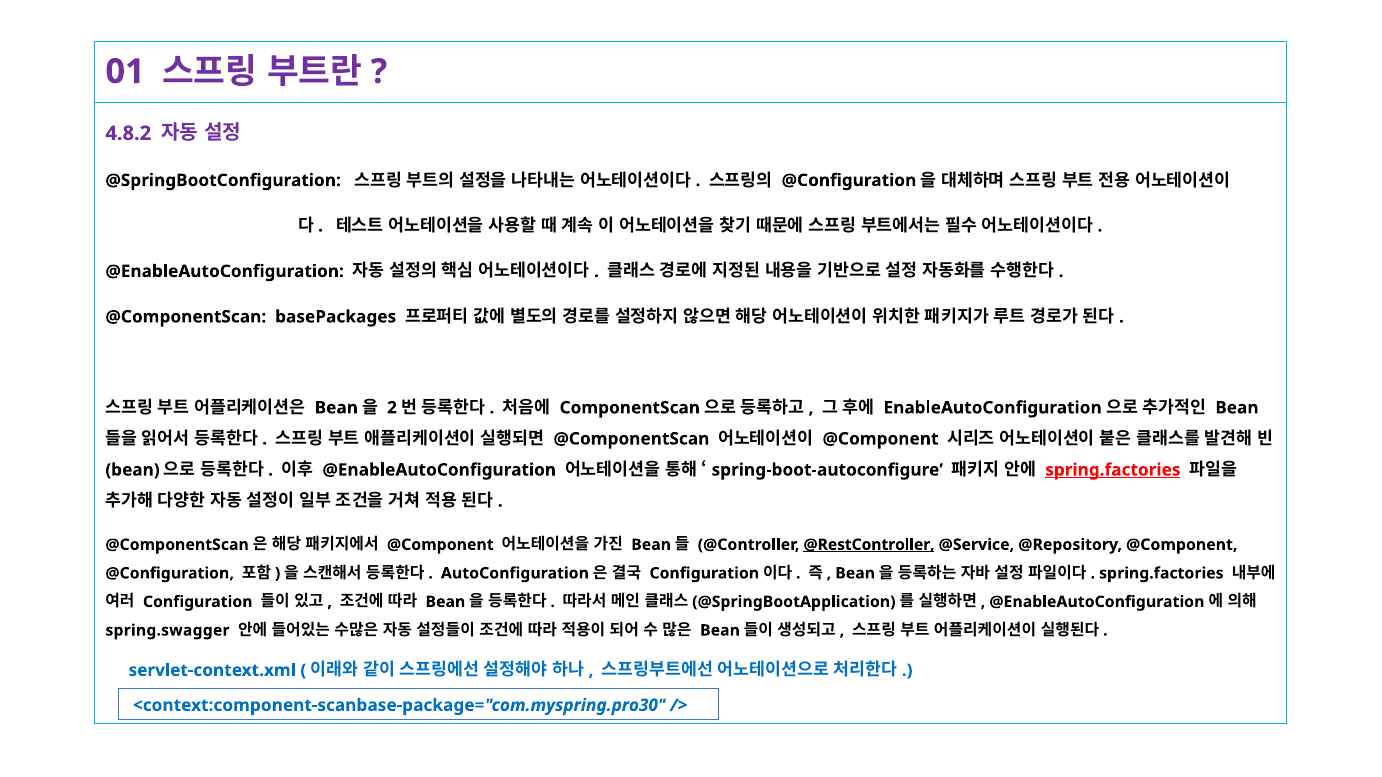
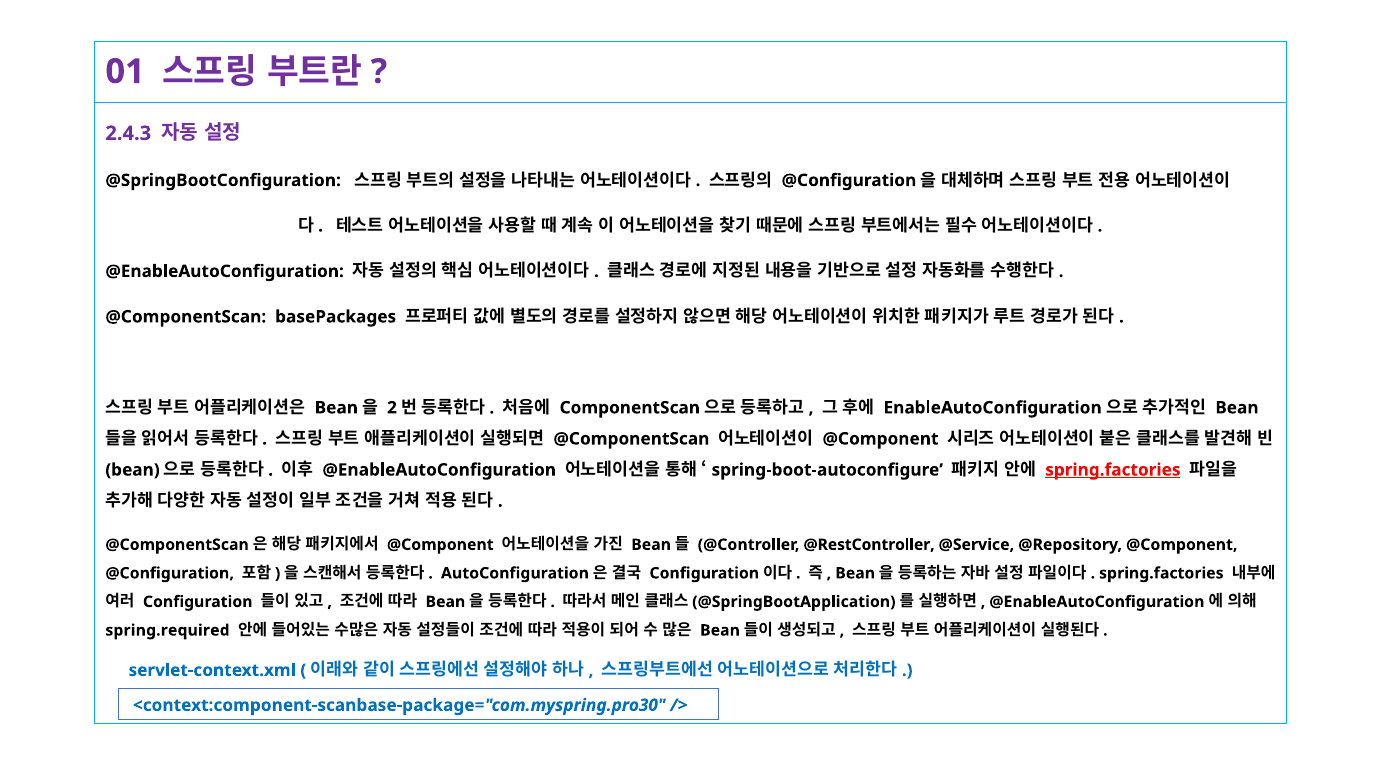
4.8.2: 4.8.2 -> 2.4.3 (128, 133)
@RestController underline: present -> none (869, 545)
spring.swagger: spring.swagger -> spring.required (168, 631)
